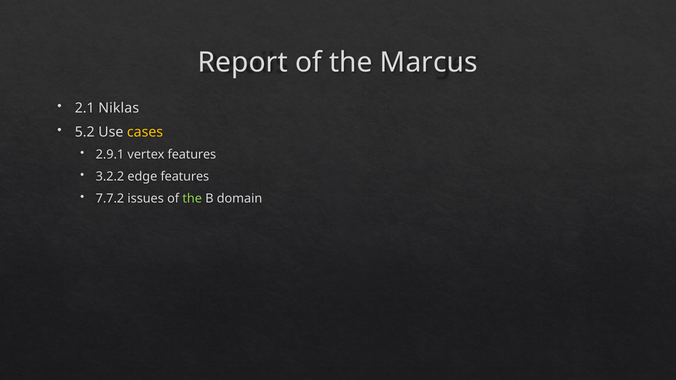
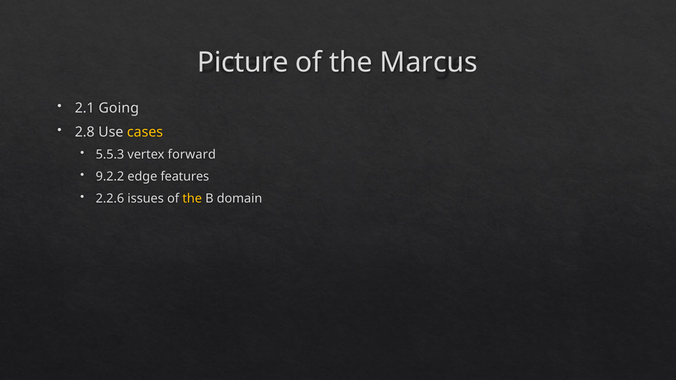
Report: Report -> Picture (243, 63)
Niklas: Niklas -> Going (119, 108)
5.2: 5.2 -> 2.8 (85, 132)
2.9.1: 2.9.1 -> 5.5.3 (110, 155)
vertex features: features -> forward (192, 155)
3.2.2: 3.2.2 -> 9.2.2 (110, 177)
7.7.2: 7.7.2 -> 2.2.6 (110, 199)
the colour: light green -> yellow (192, 199)
